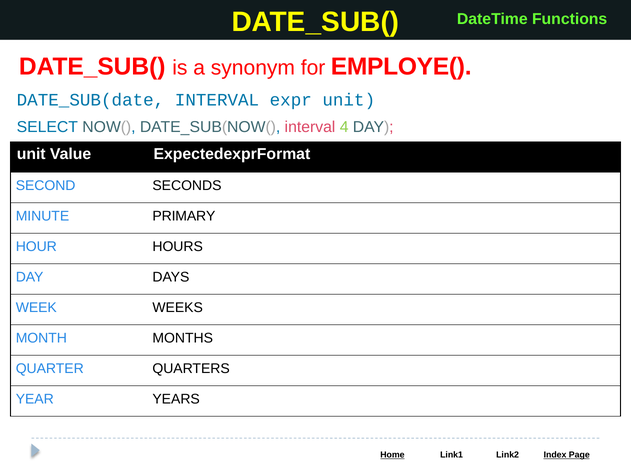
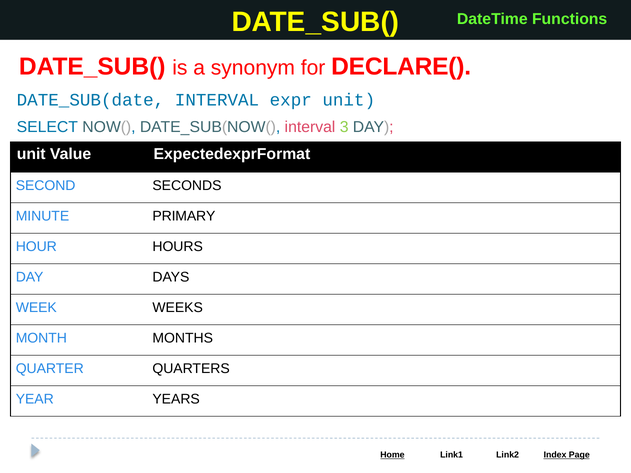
EMPLOYE(: EMPLOYE( -> DECLARE( (401, 67)
4: 4 -> 3 (344, 127)
